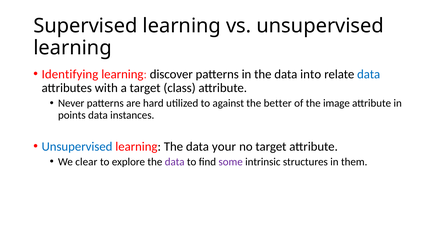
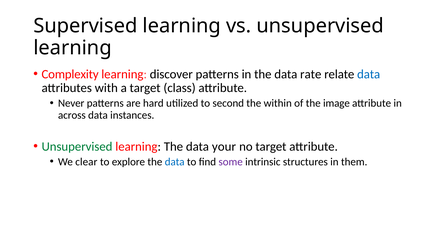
Identifying: Identifying -> Complexity (70, 74)
into: into -> rate (311, 74)
against: against -> second (228, 103)
better: better -> within (278, 103)
points: points -> across (72, 115)
Unsupervised colour: blue -> green (77, 146)
data colour: purple -> blue (175, 161)
